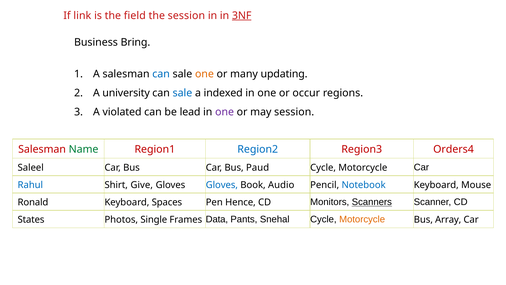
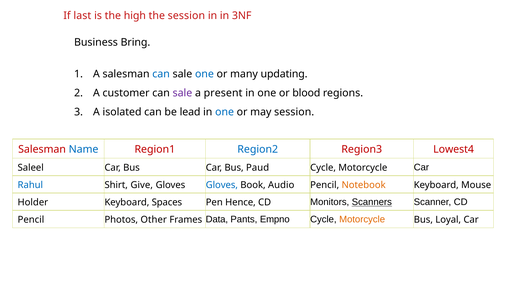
link: link -> last (82, 16)
field: field -> high (135, 16)
3NF underline: present -> none (242, 16)
one colour: orange -> blue (204, 74)
university: university -> customer (126, 93)
sale colour: blue -> purple (182, 93)
indexed: indexed -> present (223, 93)
occur: occur -> blood (306, 93)
violated: violated -> isolated (122, 112)
one colour: purple -> blue (225, 112)
Name colour: green -> blue (84, 149)
Orders4: Orders4 -> Lowest4 (454, 149)
Notebook colour: blue -> orange (364, 185)
Ronald: Ronald -> Holder (33, 202)
States: States -> Pencil (31, 219)
Single: Single -> Other (154, 219)
Snehal: Snehal -> Empno (275, 219)
Array: Array -> Loyal (448, 219)
